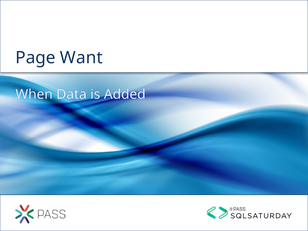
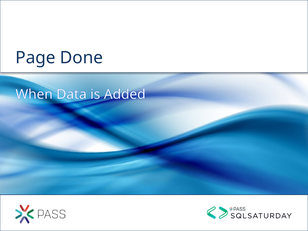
Want: Want -> Done (81, 58)
